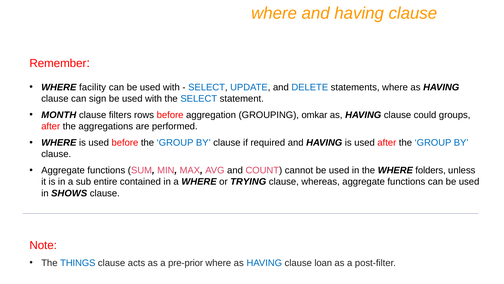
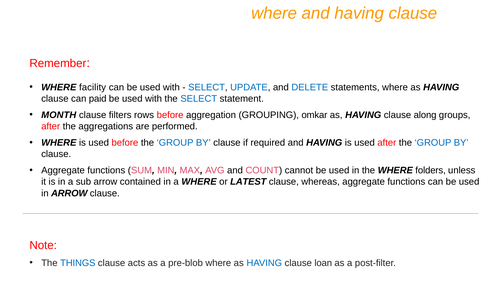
sign: sign -> paid (98, 98)
could: could -> along (425, 115)
sub entire: entire -> arrow (105, 182)
TRYING: TRYING -> LATEST (248, 182)
in SHOWS: SHOWS -> ARROW (69, 193)
pre-prior: pre-prior -> pre-blob (186, 262)
